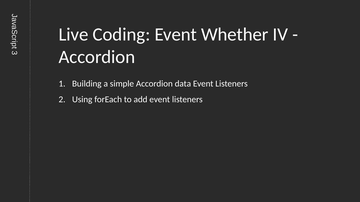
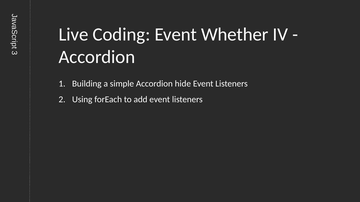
data: data -> hide (183, 84)
